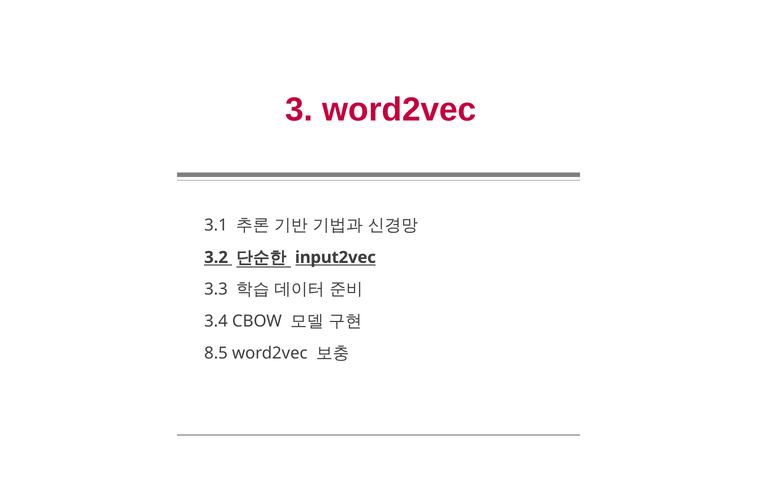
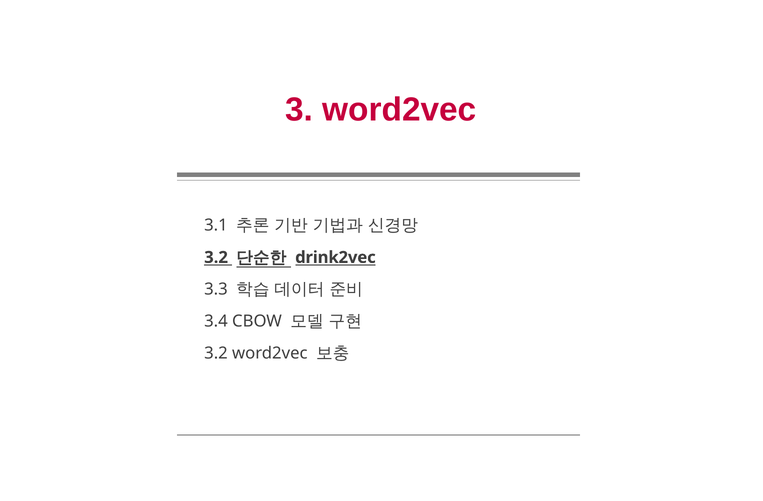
input2vec: input2vec -> drink2vec (335, 257)
8.5: 8.5 -> 3.2 (216, 353)
